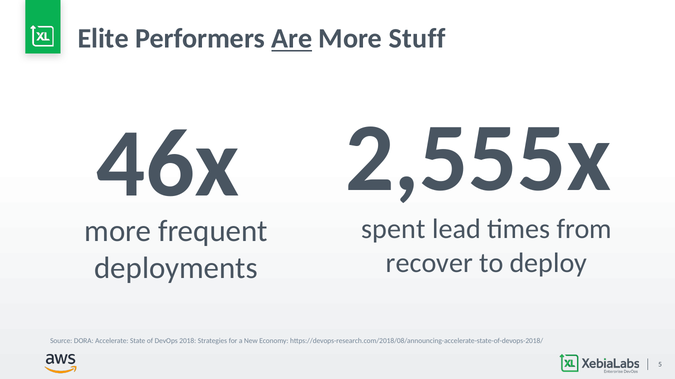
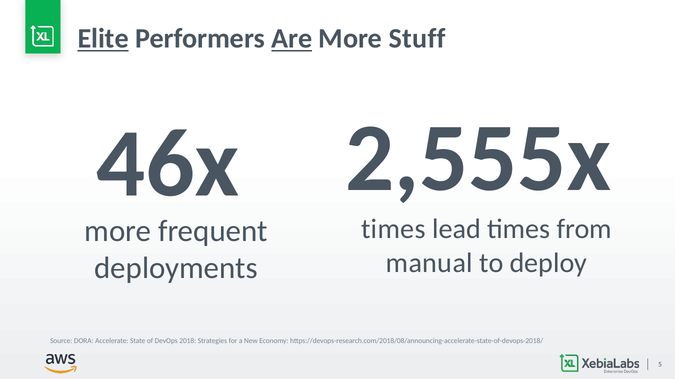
Elite underline: none -> present (103, 39)
spent: spent -> times (393, 230)
recover: recover -> manual (429, 263)
